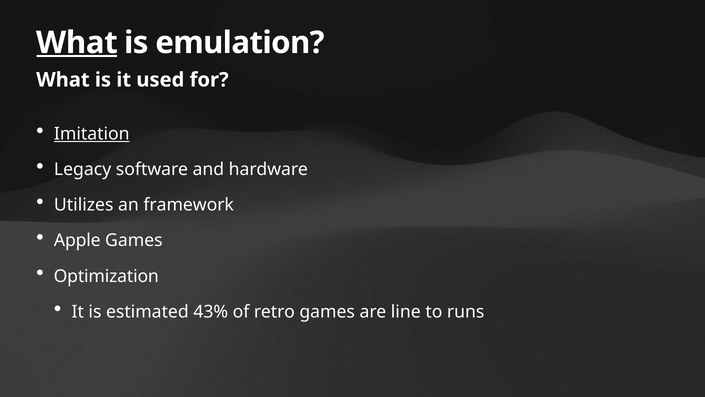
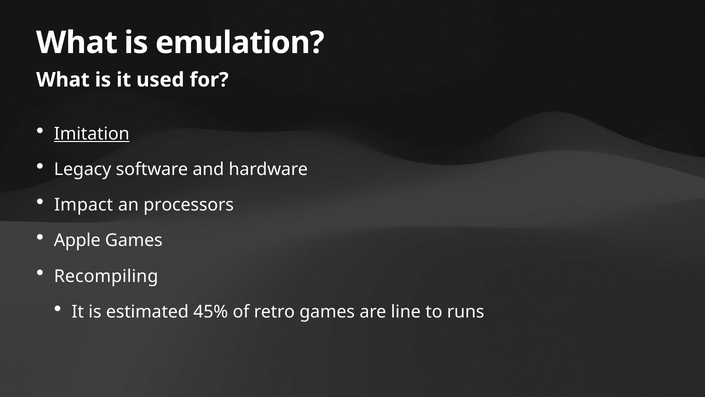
What underline: present -> none (77, 43)
Utilizes: Utilizes -> Impact (84, 205)
framework: framework -> processors (189, 205)
Optimization: Optimization -> Recompiling (106, 276)
43%: 43% -> 45% (211, 312)
